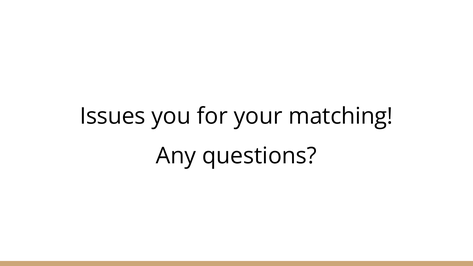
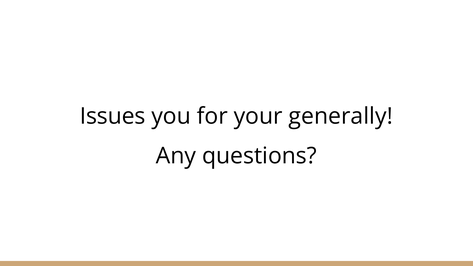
matching: matching -> generally (341, 116)
